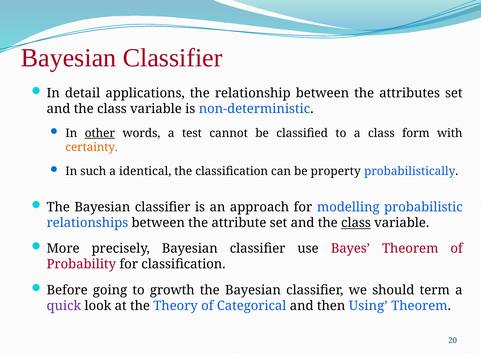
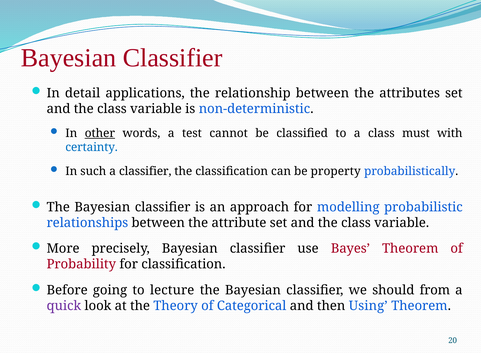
form: form -> must (416, 133)
certainty colour: orange -> blue (92, 147)
a identical: identical -> classifier (145, 171)
class underline: present -> none (356, 223)
growth: growth -> lecture (172, 289)
term: term -> from (435, 289)
